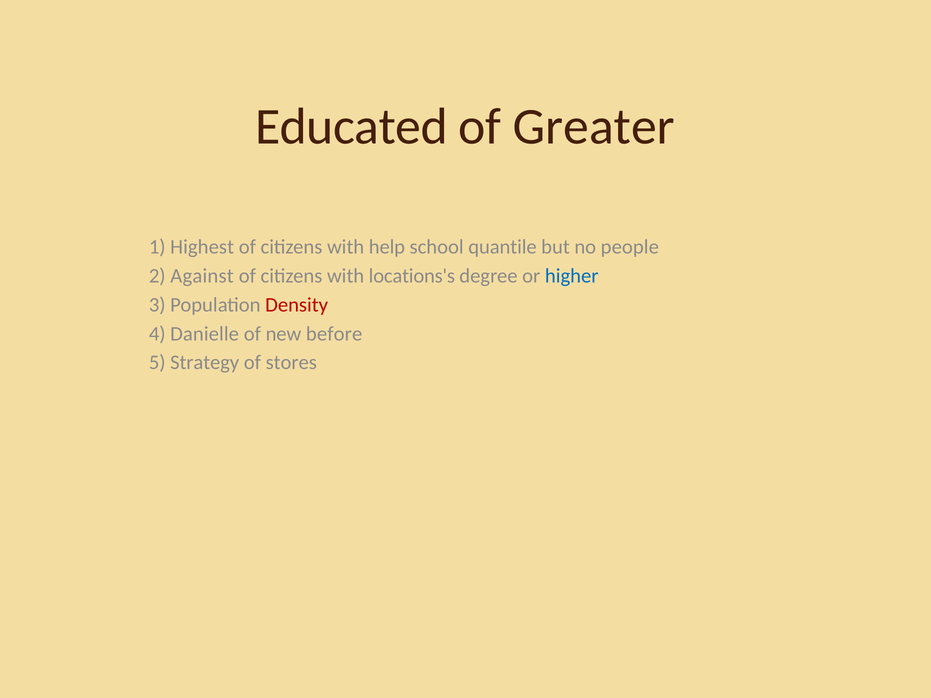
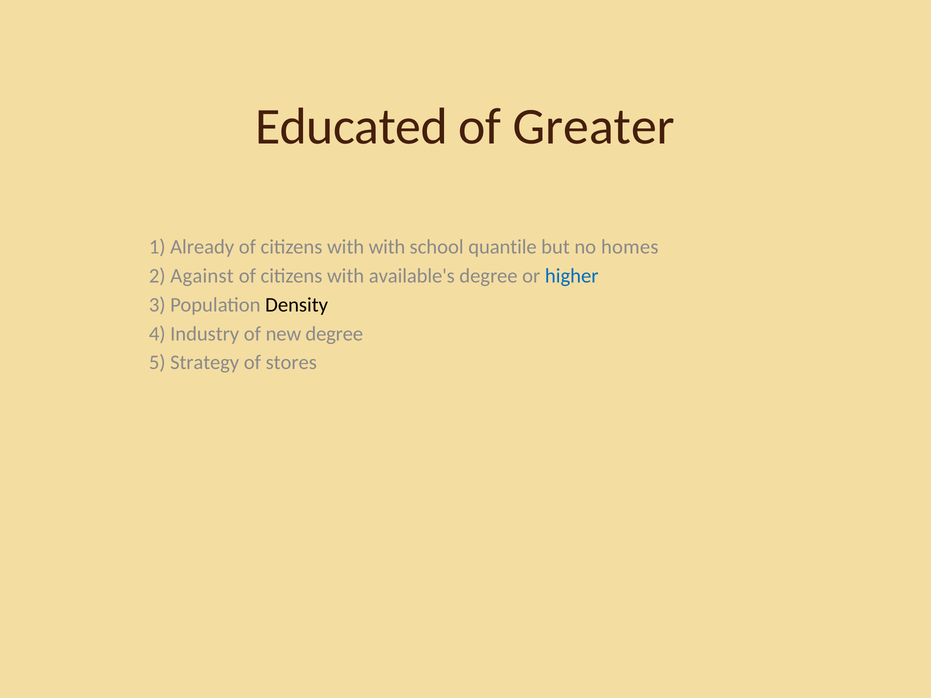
Highest: Highest -> Already (202, 247)
with help: help -> with (387, 247)
people: people -> homes (630, 247)
locations's: locations's -> available's (412, 276)
Density colour: red -> black (297, 305)
Danielle: Danielle -> Industry (205, 334)
new before: before -> degree (334, 334)
